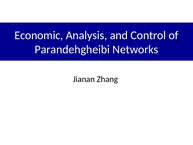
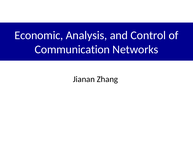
Parandehgheibi: Parandehgheibi -> Communication (72, 49)
